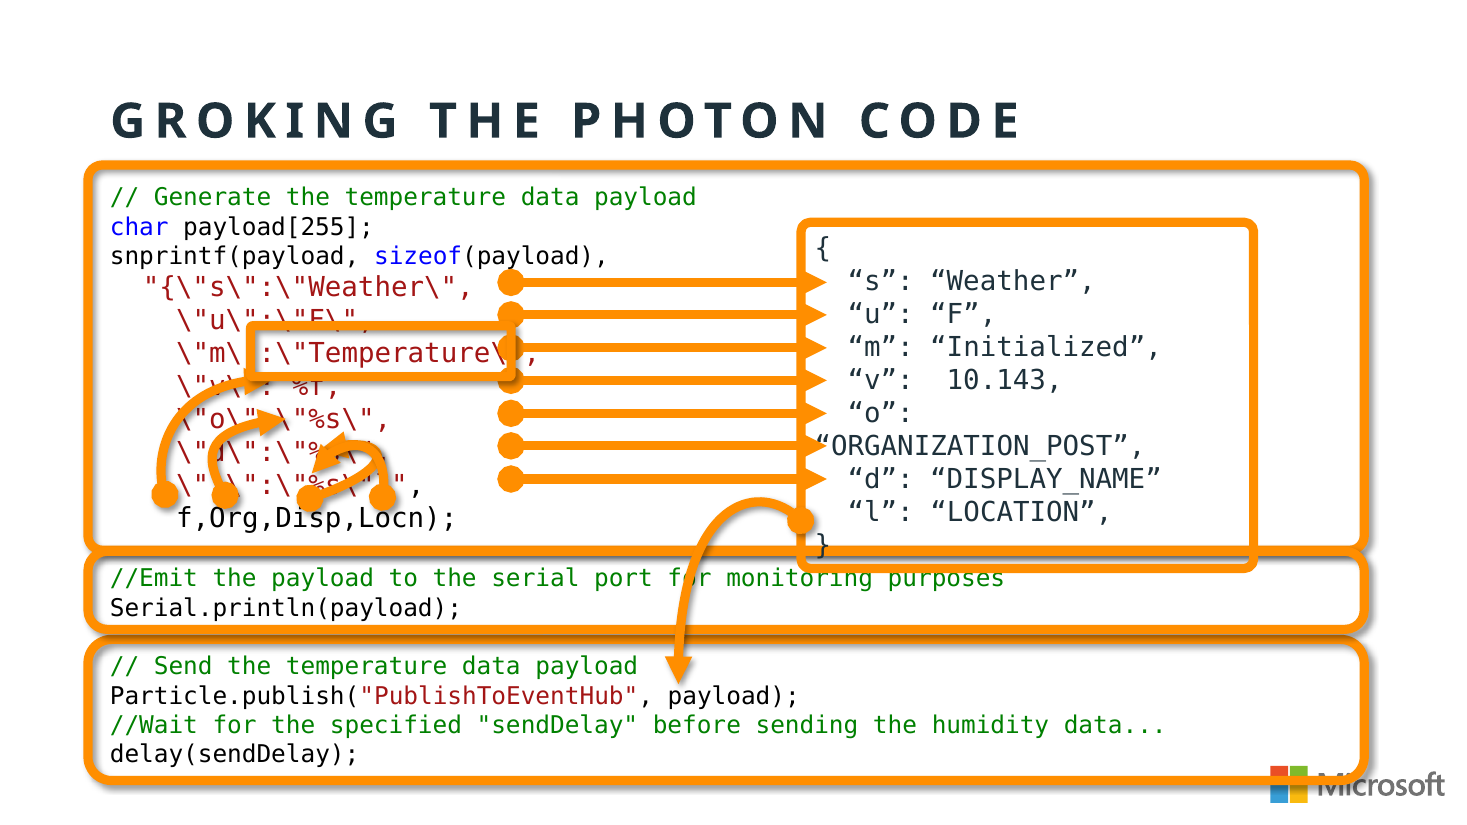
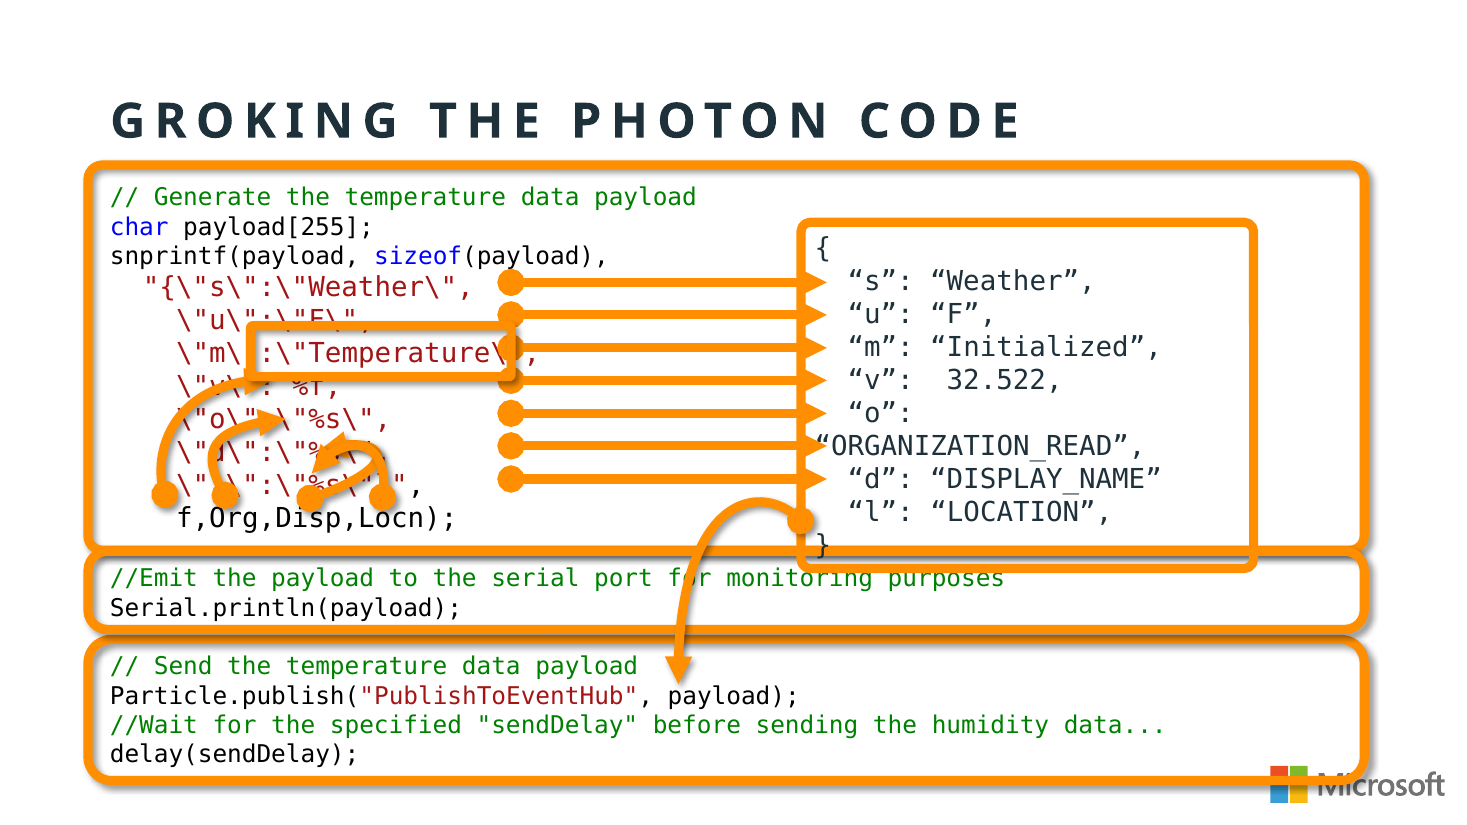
10.143: 10.143 -> 32.522 (1005, 381)
ORGANIZATION_POST: ORGANIZATION_POST -> ORGANIZATION_READ (980, 447)
